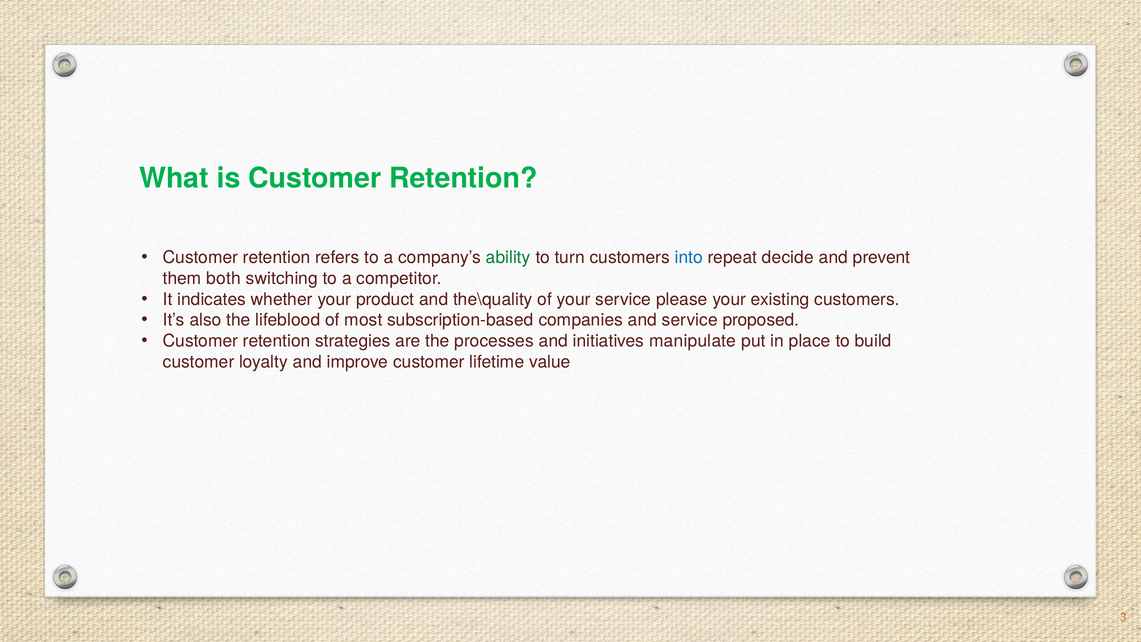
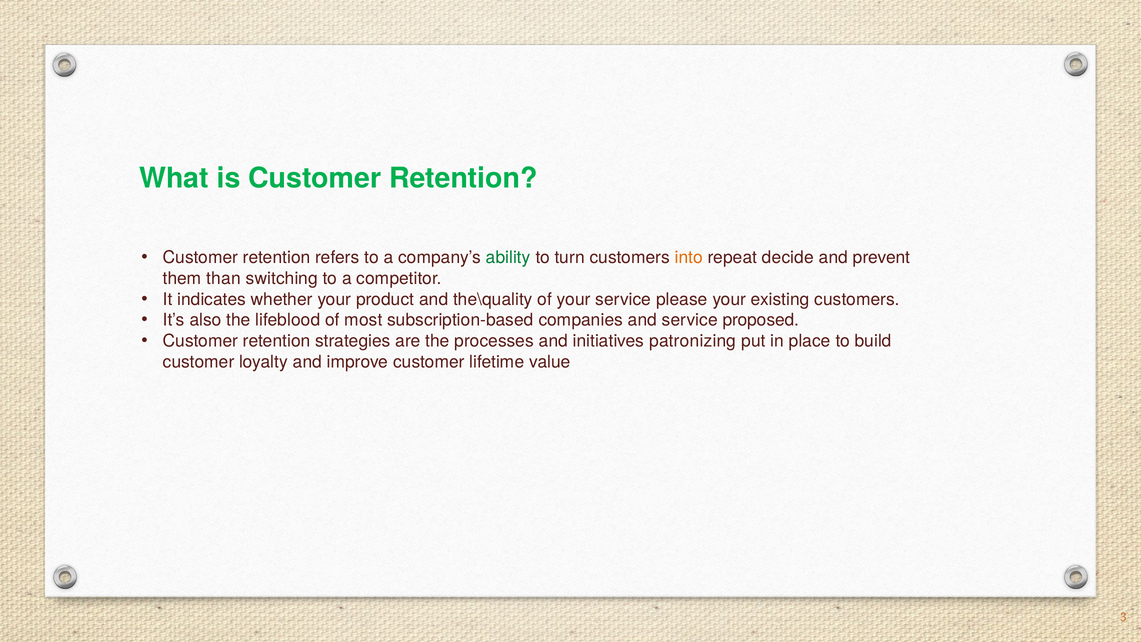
into colour: blue -> orange (689, 257)
both: both -> than (224, 278)
manipulate: manipulate -> patronizing (693, 341)
